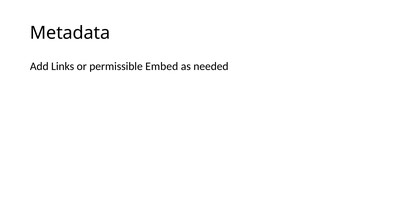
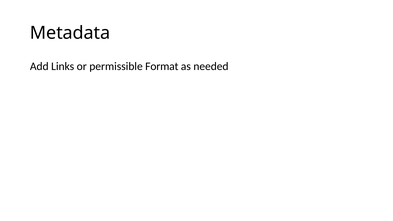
Embed: Embed -> Format (162, 66)
